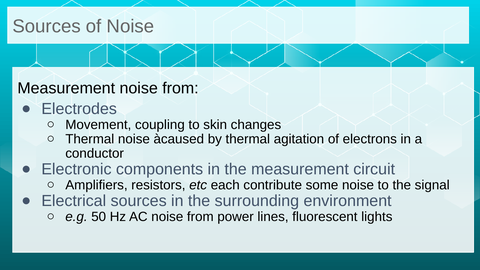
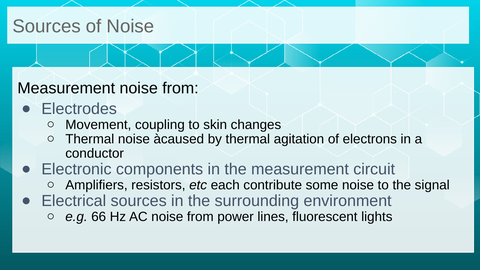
50: 50 -> 66 (99, 217)
